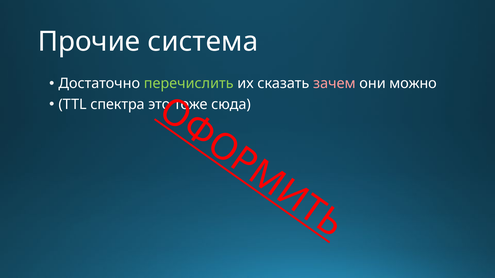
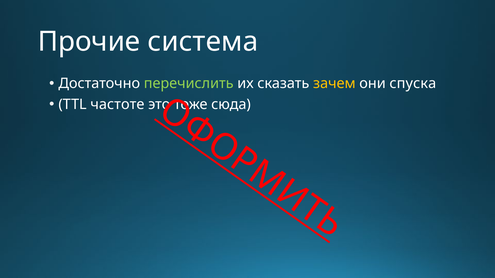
зачем colour: pink -> yellow (334, 84)
можно: можно -> спуска (413, 84)
спектра: спектра -> частоте (117, 104)
